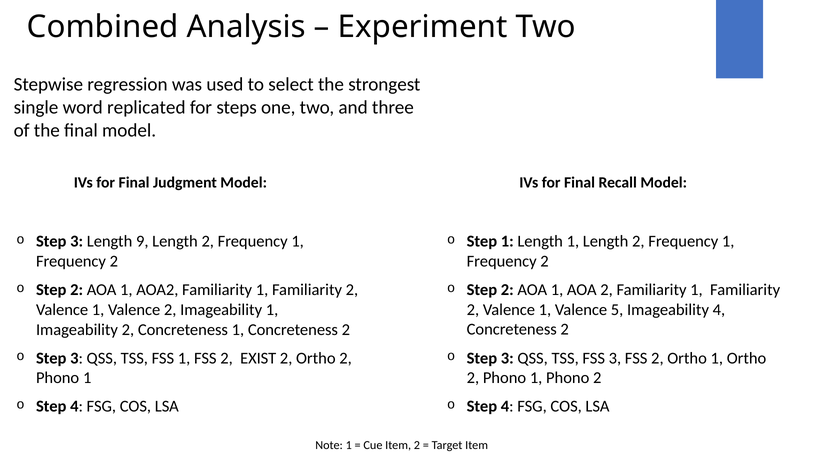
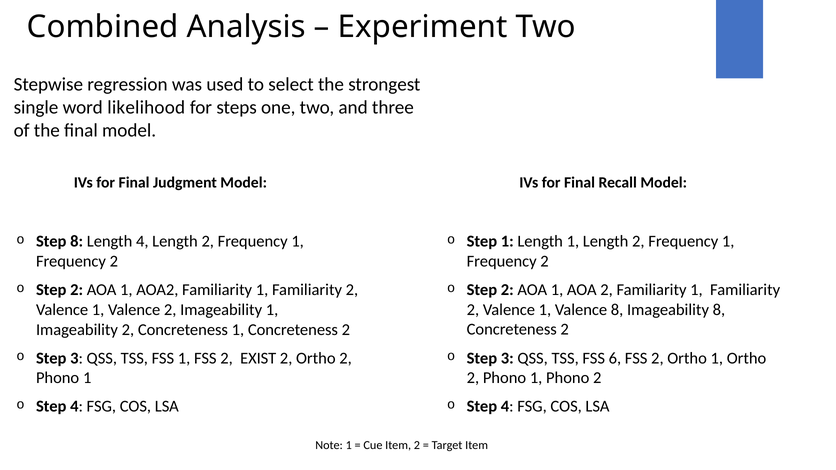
replicated: replicated -> likelihood (146, 108)
3: 3 -> 8 (77, 242)
Length 9: 9 -> 4 (142, 242)
Valence 5: 5 -> 8 (617, 310)
Imageability 4: 4 -> 8 (719, 310)
FSS 3: 3 -> 6 (615, 358)
